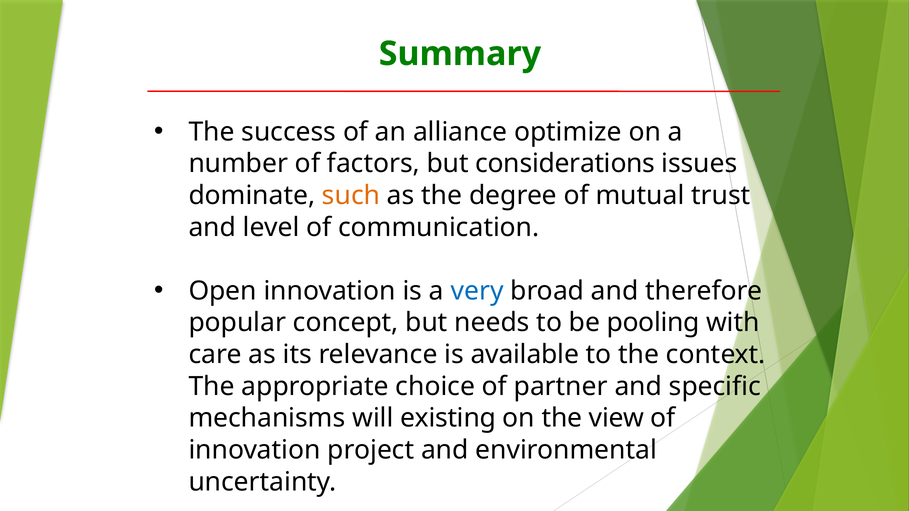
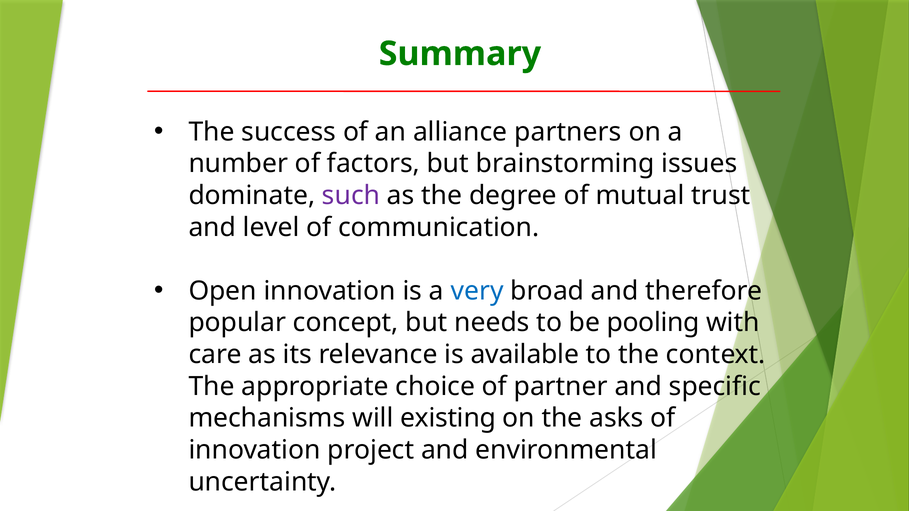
optimize: optimize -> partners (568, 132)
considerations: considerations -> brainstorming (565, 164)
such colour: orange -> purple (351, 196)
view: view -> asks (616, 418)
